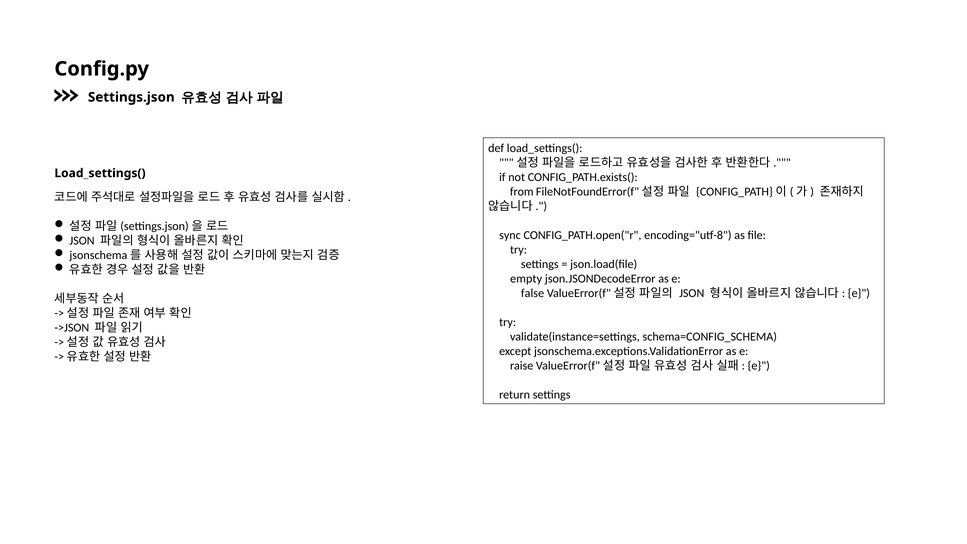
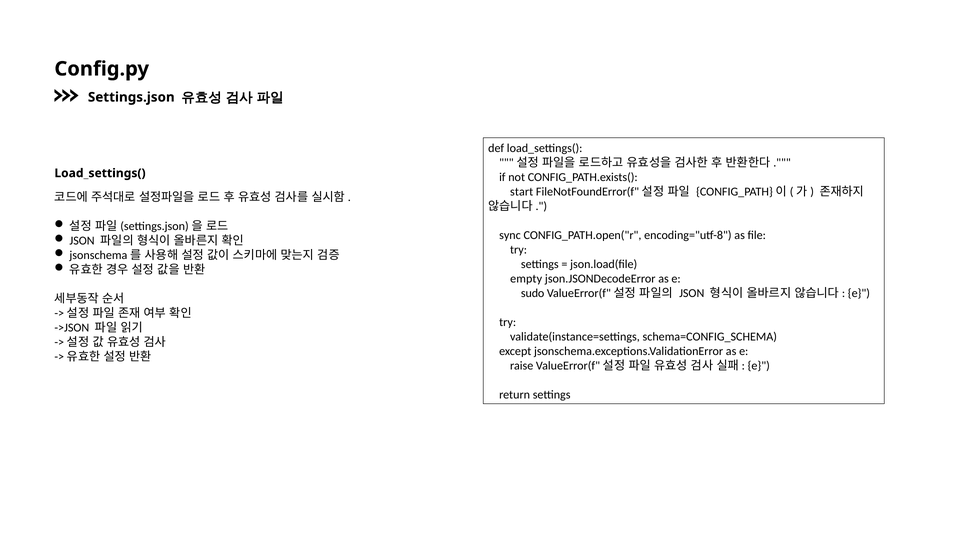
from: from -> start (522, 192)
false: false -> sudo (533, 293)
